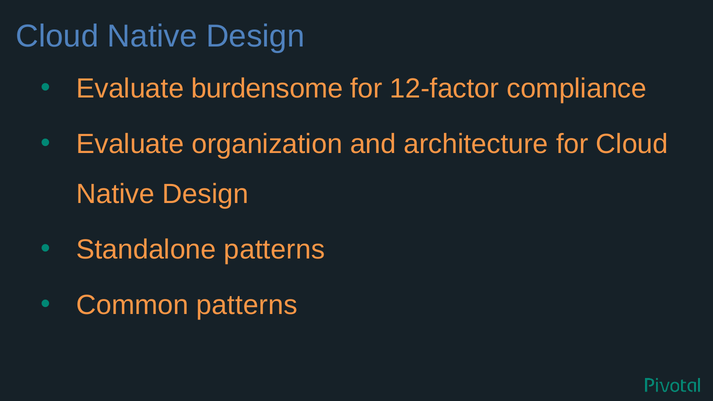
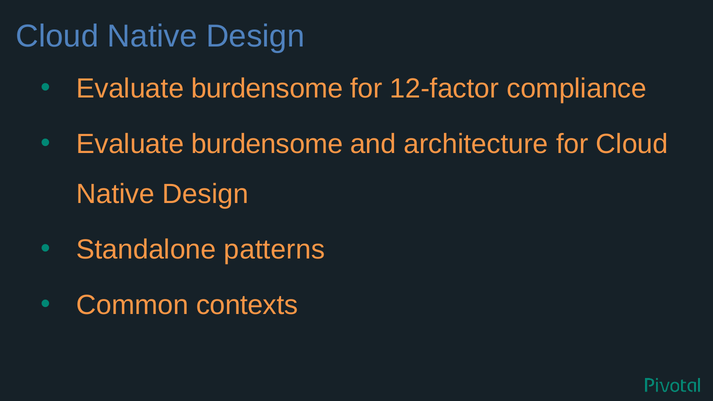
organization: organization -> burdensome (267, 144)
Common patterns: patterns -> contexts (247, 305)
